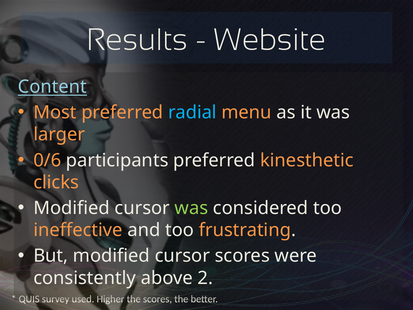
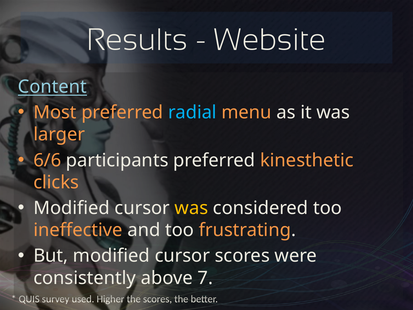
0/6: 0/6 -> 6/6 (47, 160)
was colour: light green -> yellow (191, 208)
2: 2 -> 7 (205, 278)
